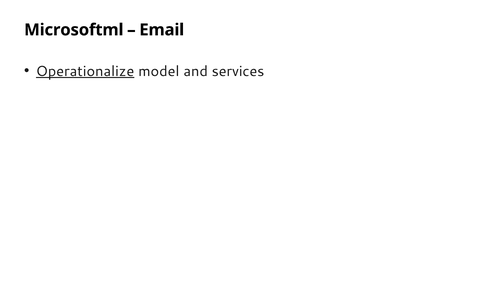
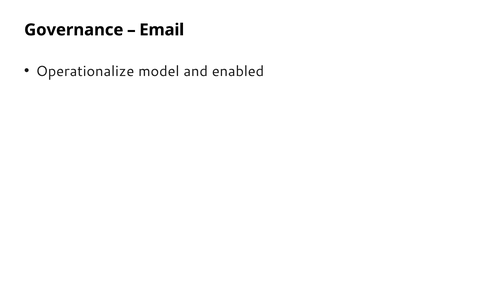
Microsoftml: Microsoftml -> Governance (74, 30)
Operationalize underline: present -> none (85, 71)
services: services -> enabled (238, 71)
